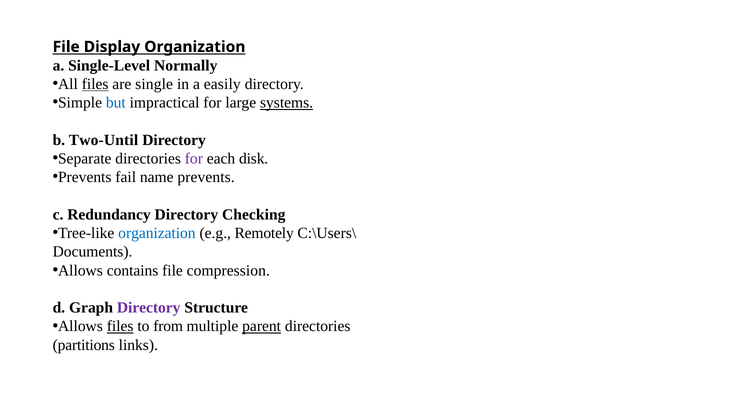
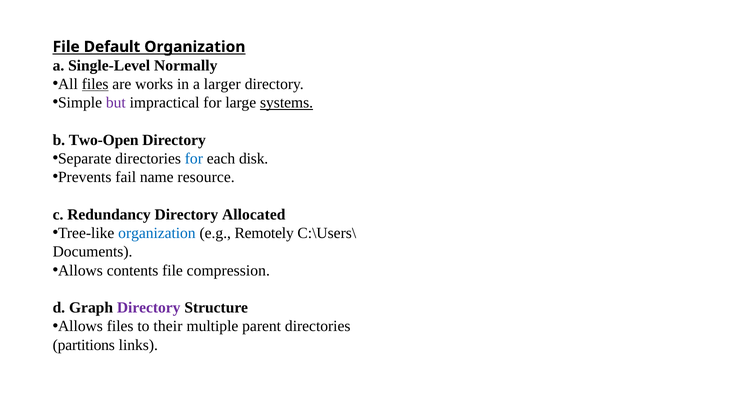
Display: Display -> Default (112, 47)
single: single -> works (154, 84)
easily: easily -> larger (222, 84)
but colour: blue -> purple (116, 103)
Two-Until: Two-Until -> Two-Open (104, 140)
for colour: purple -> blue (194, 159)
name prevents: prevents -> resource (206, 177)
Checking: Checking -> Allocated (254, 215)
contains: contains -> contents (133, 270)
files underline: present -> none (120, 326)
from: from -> their (168, 326)
parent underline: present -> none (262, 326)
